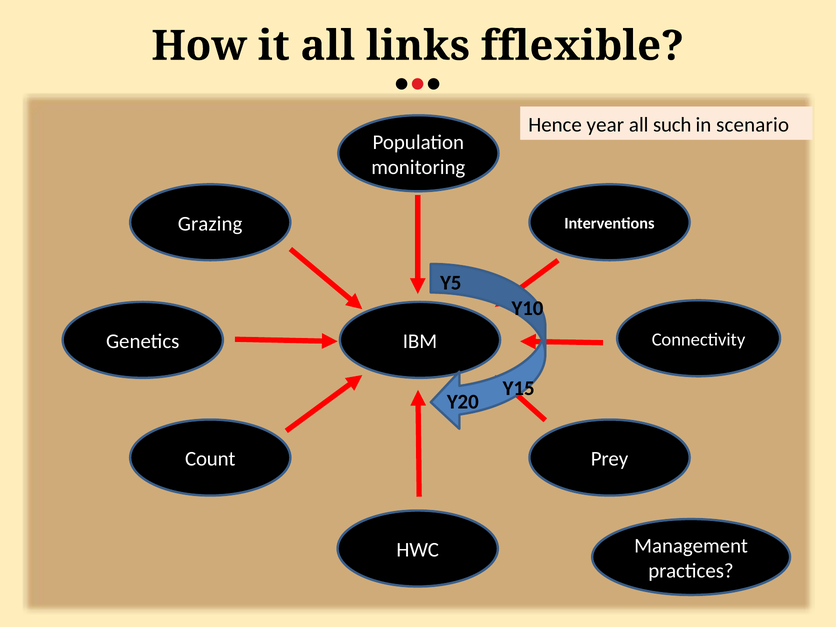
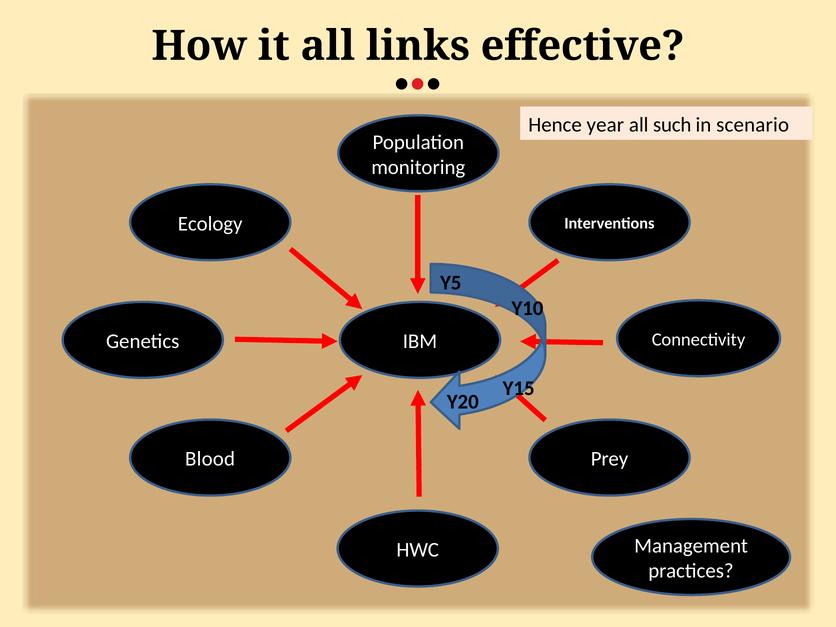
fflexible: fflexible -> effective (583, 46)
Grazing: Grazing -> Ecology (210, 224)
Count: Count -> Blood (210, 459)
